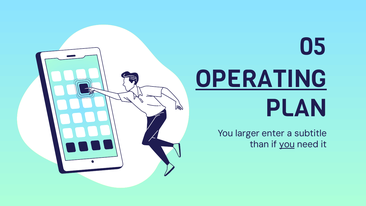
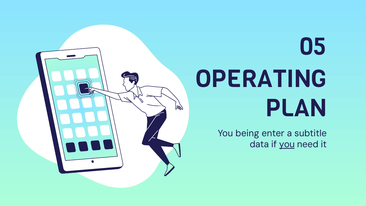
OPERATING underline: present -> none (261, 79)
larger: larger -> being (247, 133)
than: than -> data (259, 144)
